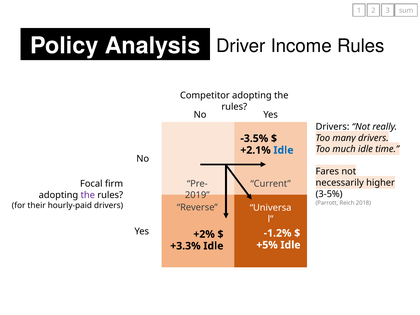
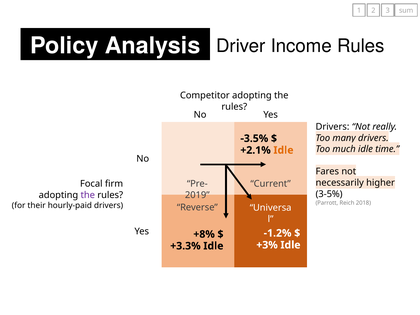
Idle colour: blue -> orange (283, 150)
+2%: +2% -> +8% (204, 234)
+5%: +5% -> +3% (267, 245)
